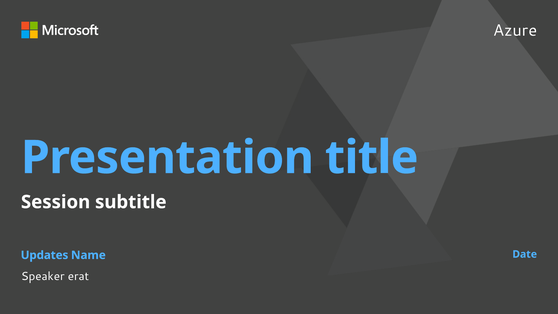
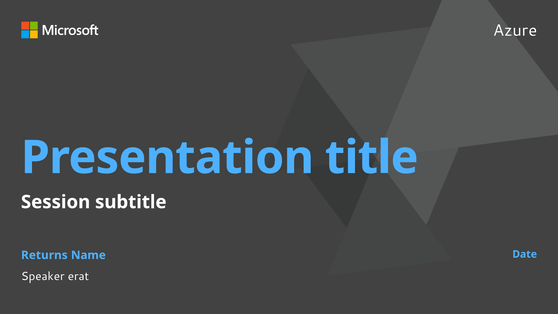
Updates: Updates -> Returns (44, 255)
